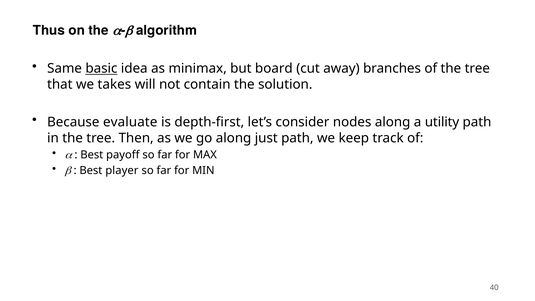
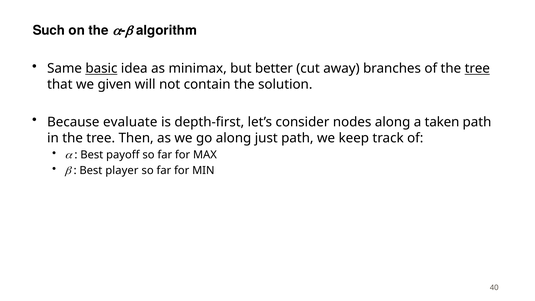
Thus: Thus -> Such (49, 30)
board: board -> better (274, 68)
tree underline: none -> present (477, 68)
takes: takes -> given (114, 85)
utility: utility -> taken (442, 122)
